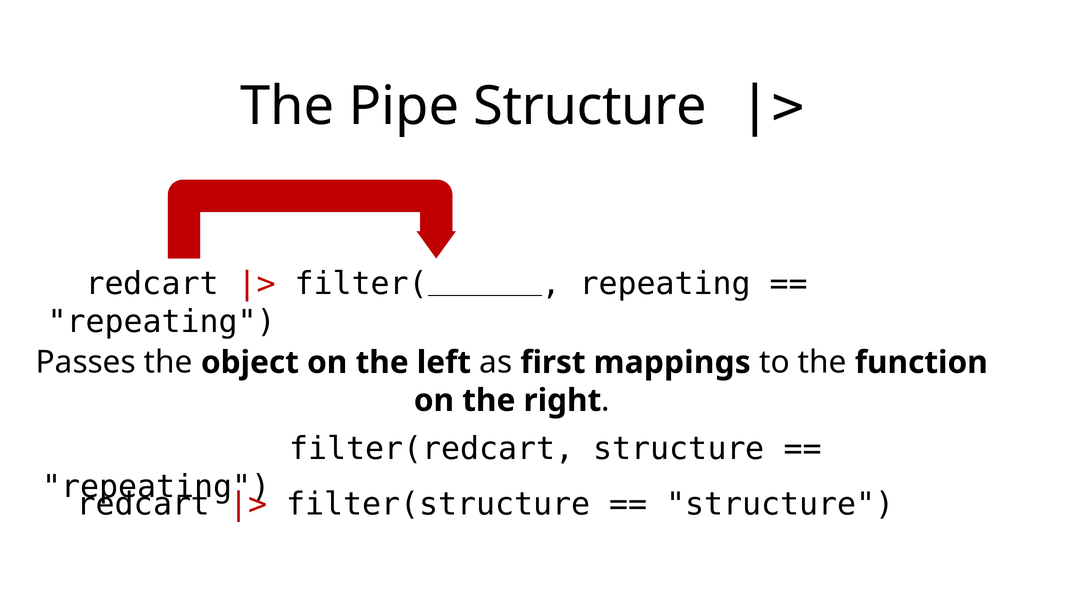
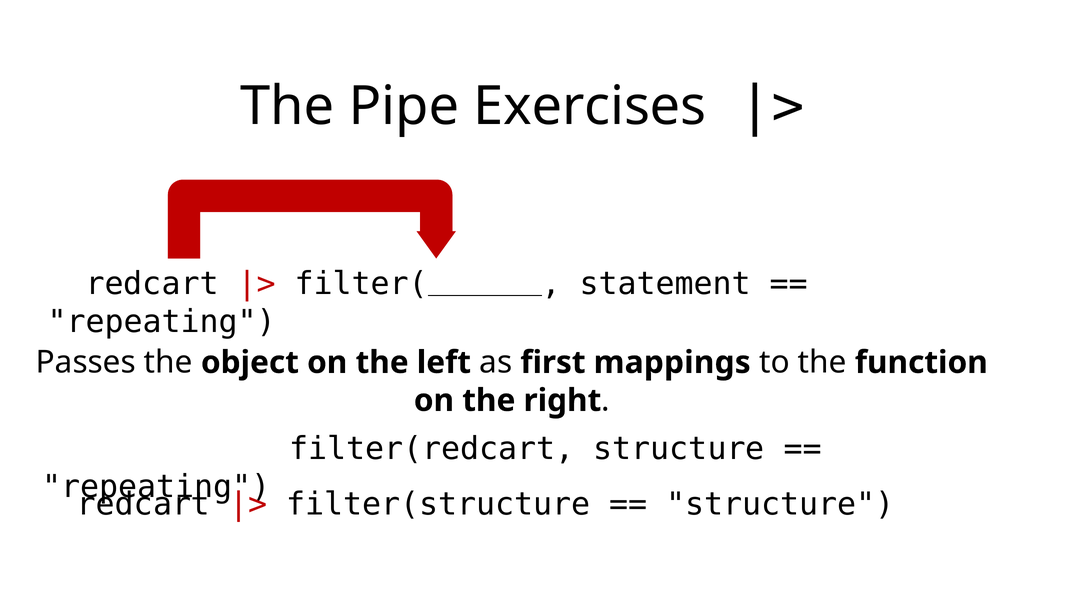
Pipe Structure: Structure -> Exercises (590, 106)
repeating: repeating -> statement (665, 284)
